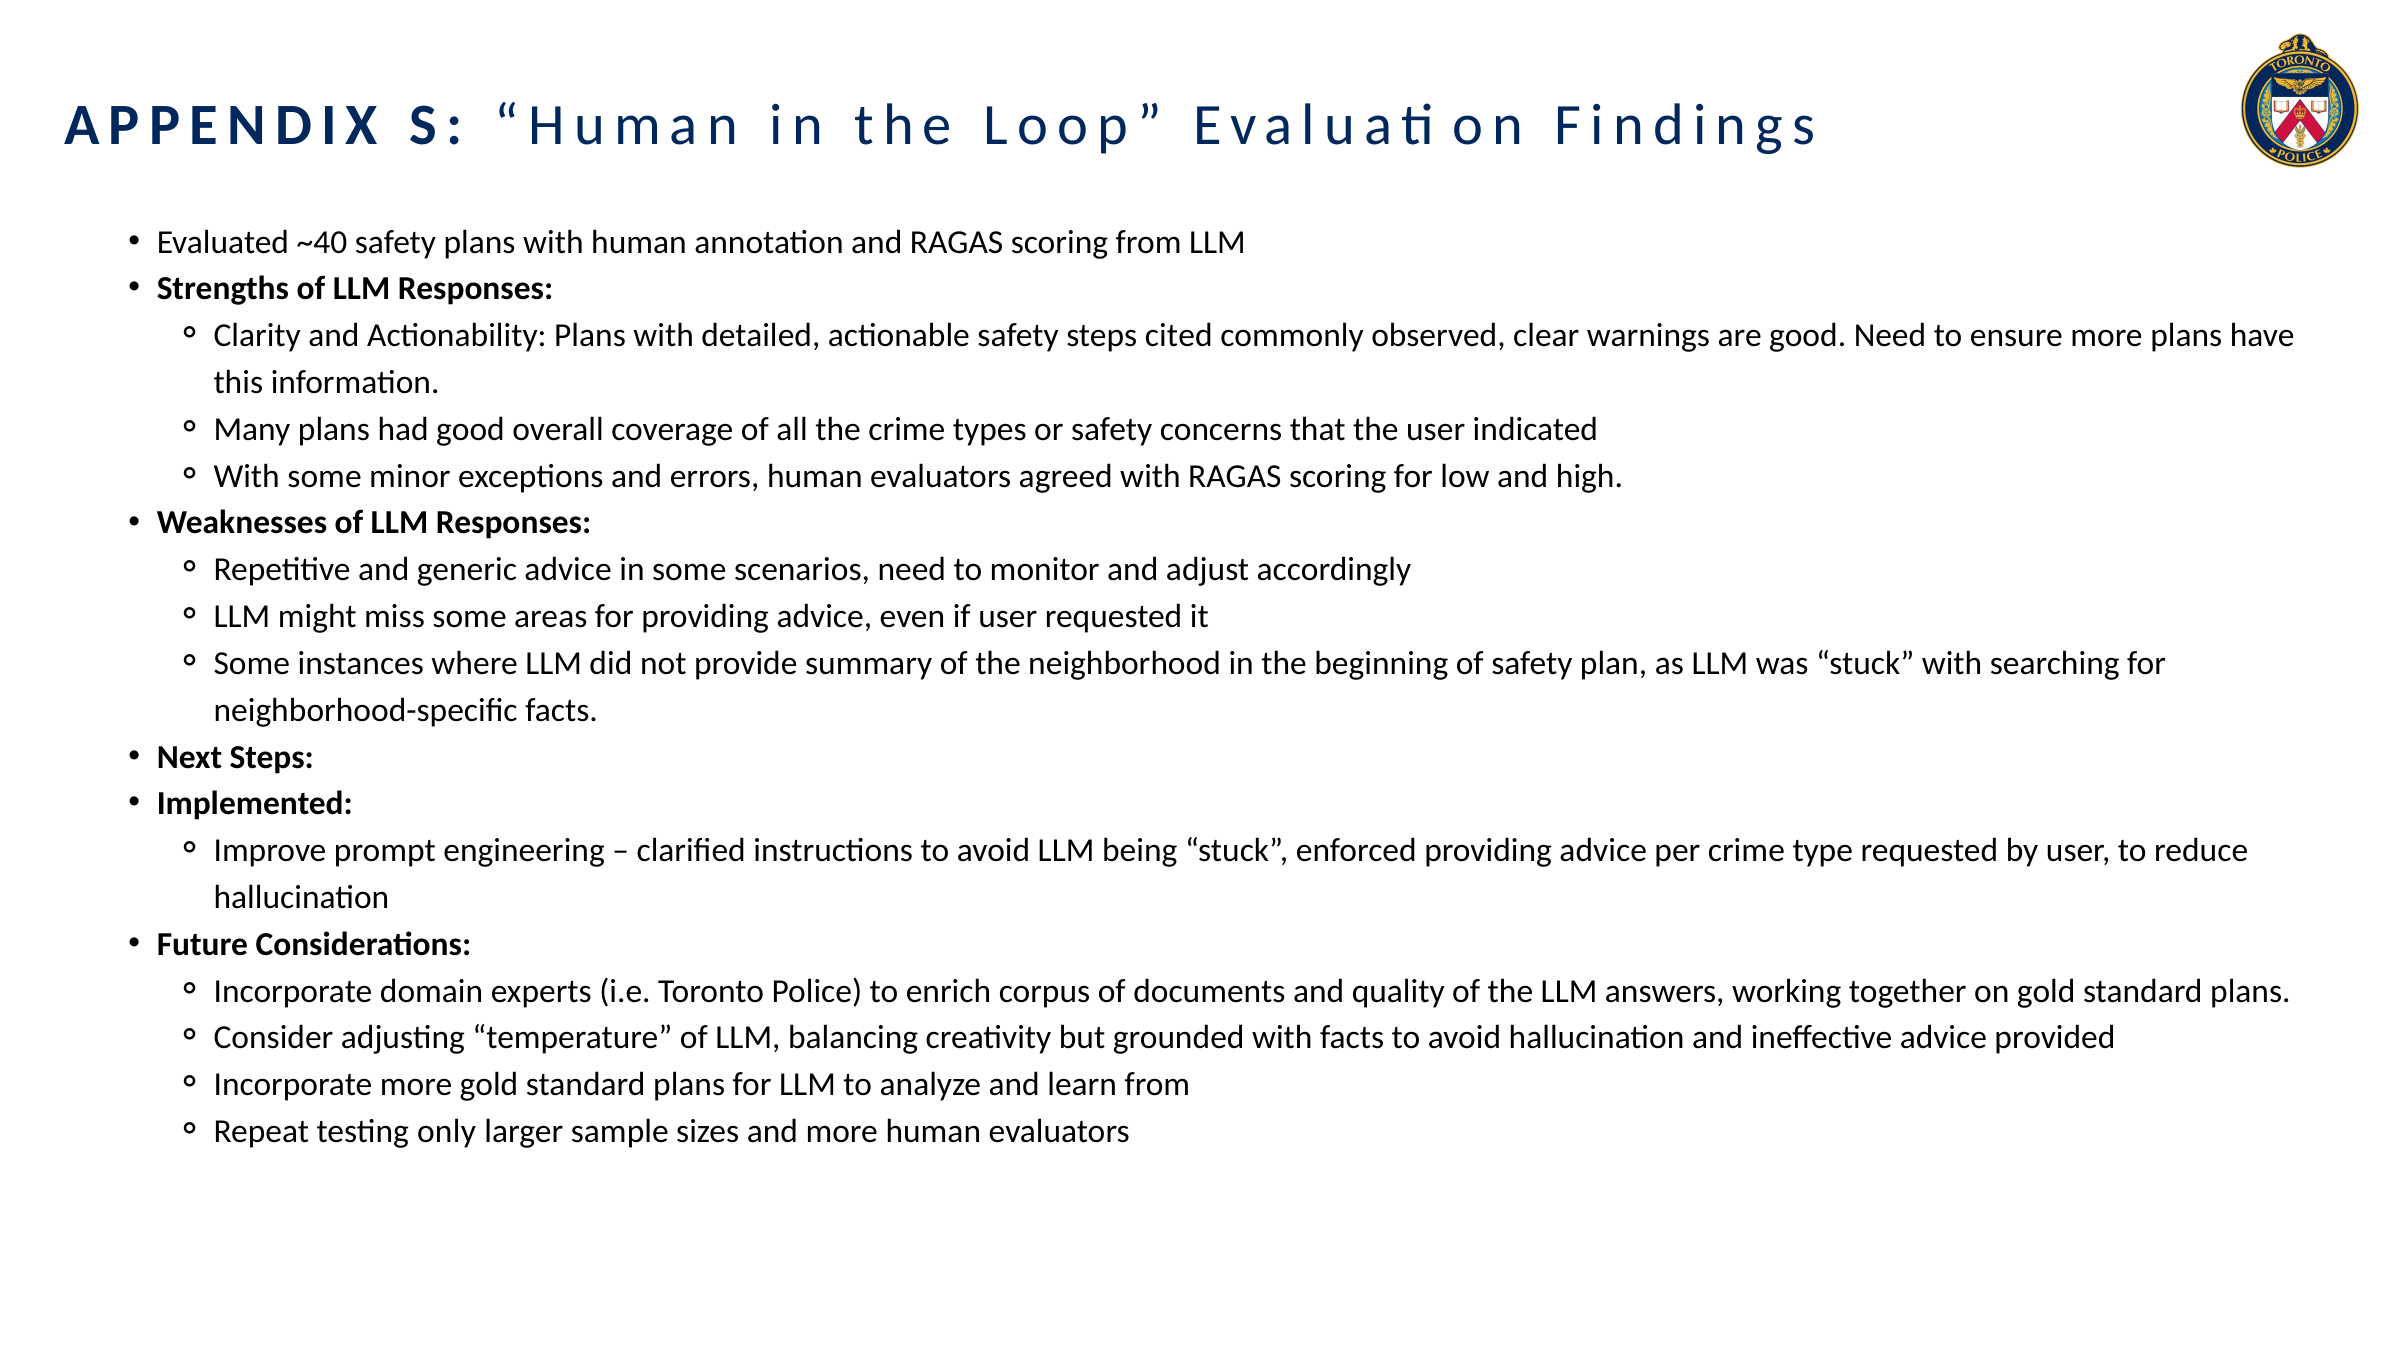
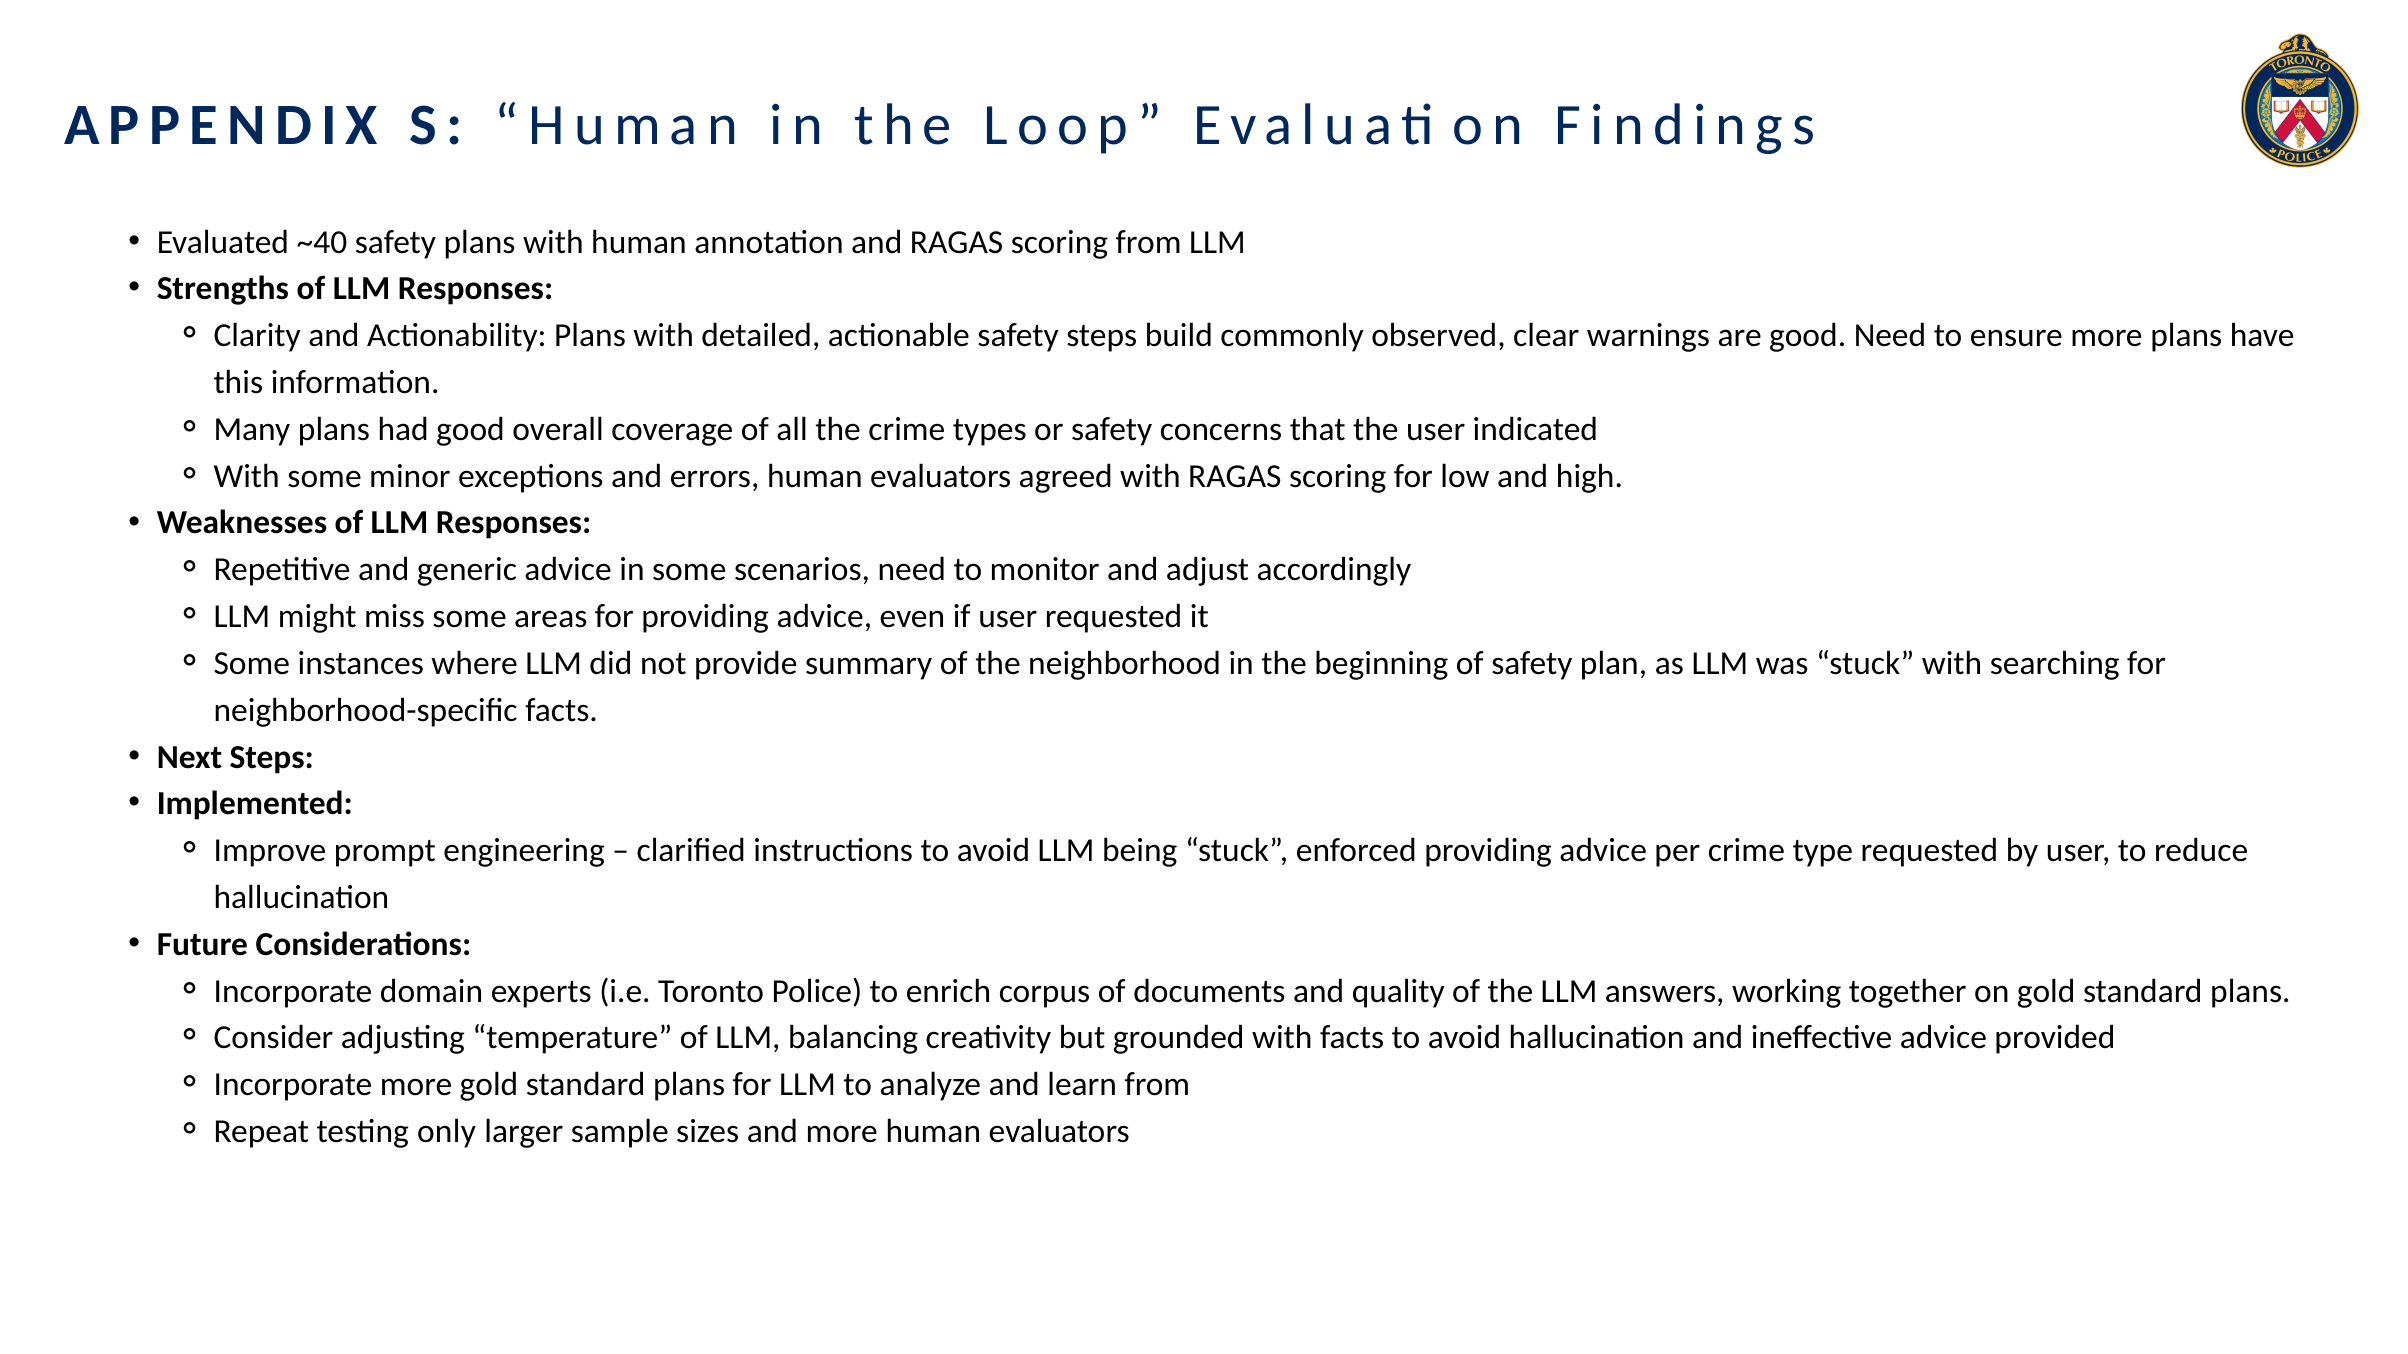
cited: cited -> build (1179, 336)
